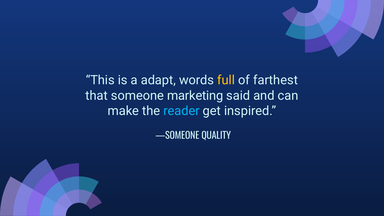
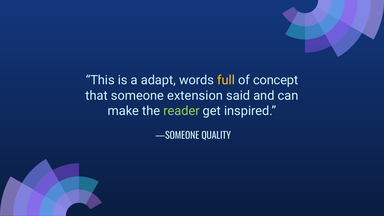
farthest: farthest -> concept (276, 80)
marketing: marketing -> extension (195, 96)
reader colour: light blue -> light green (181, 111)
